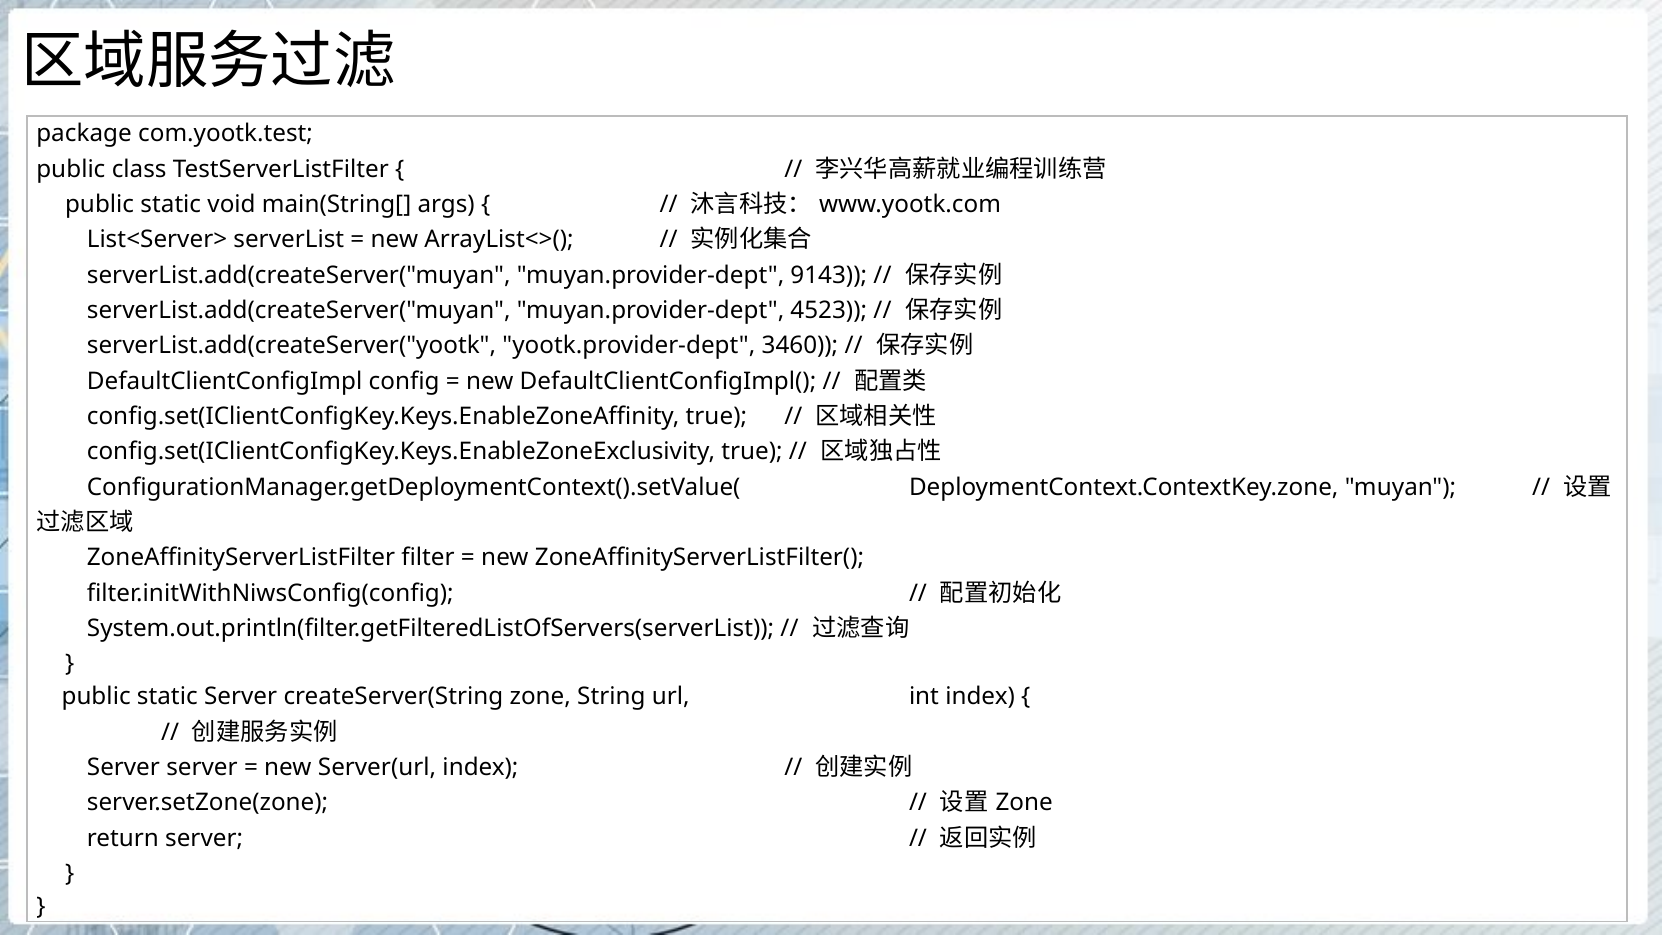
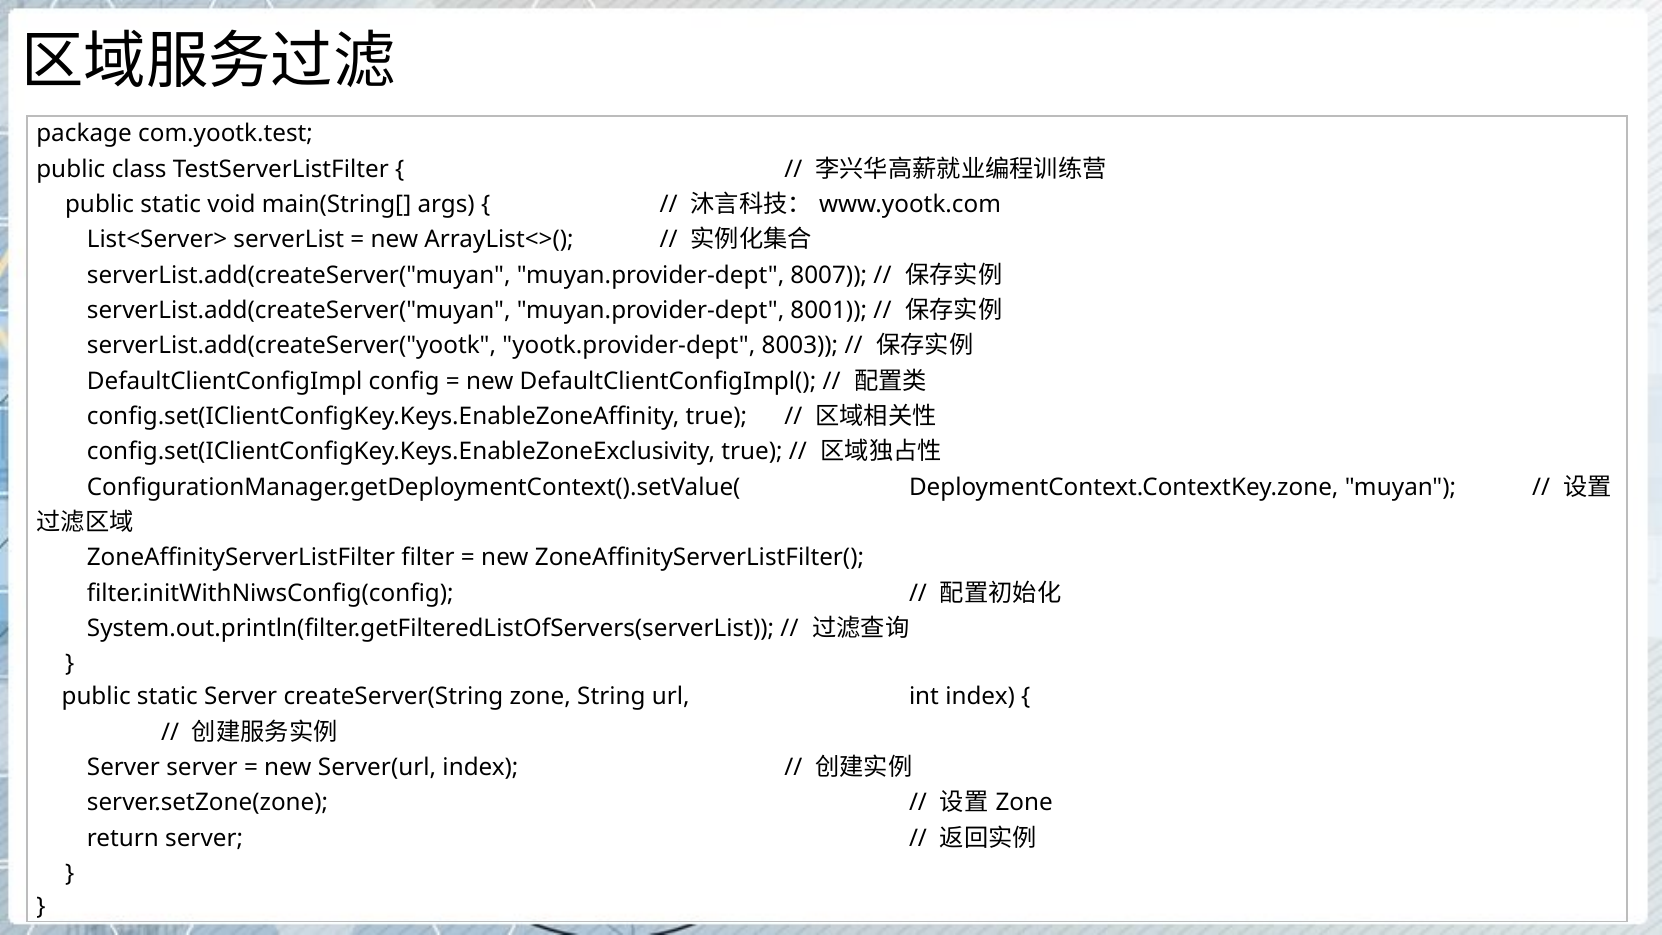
9143: 9143 -> 8007 (829, 275)
4523: 4523 -> 8001 (829, 310)
3460: 3460 -> 8003 (800, 346)
